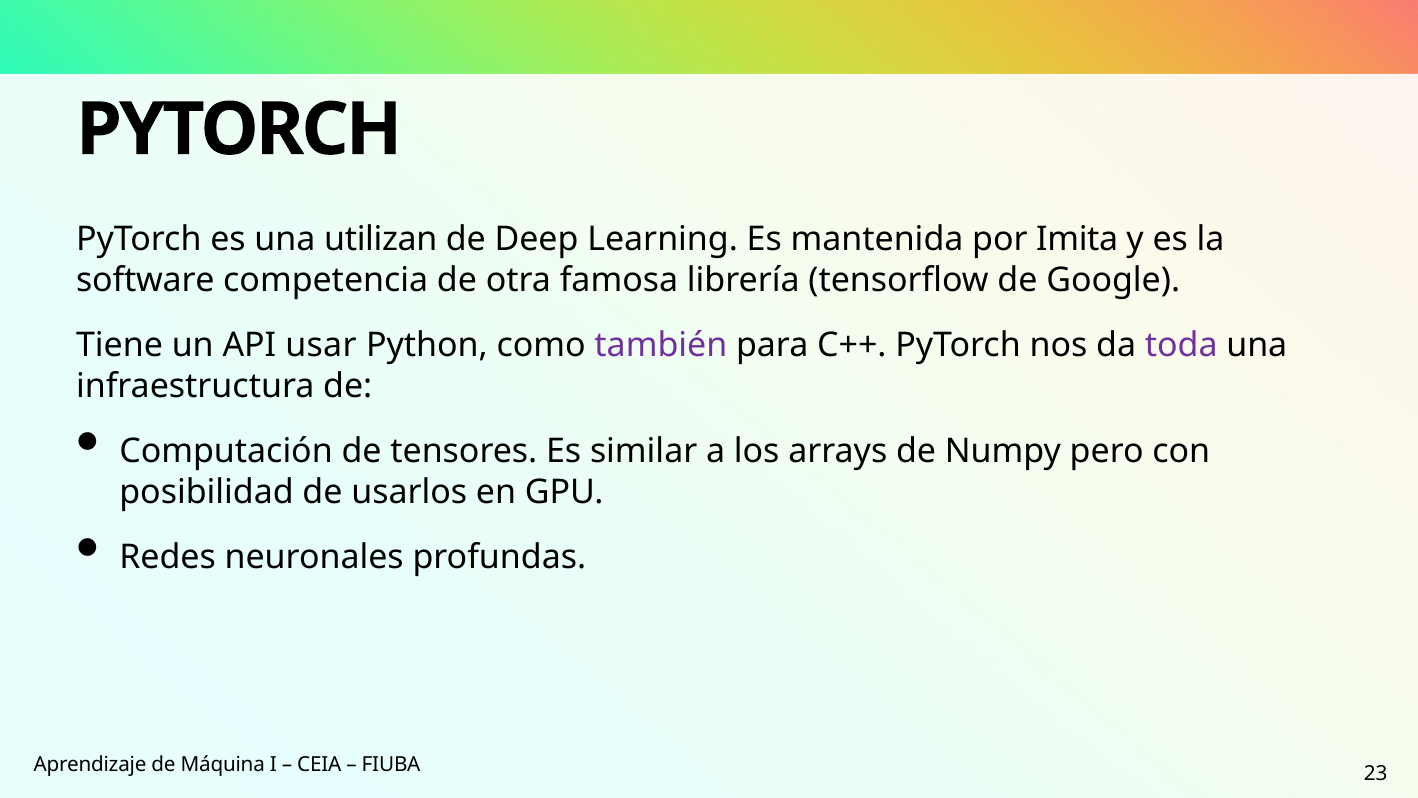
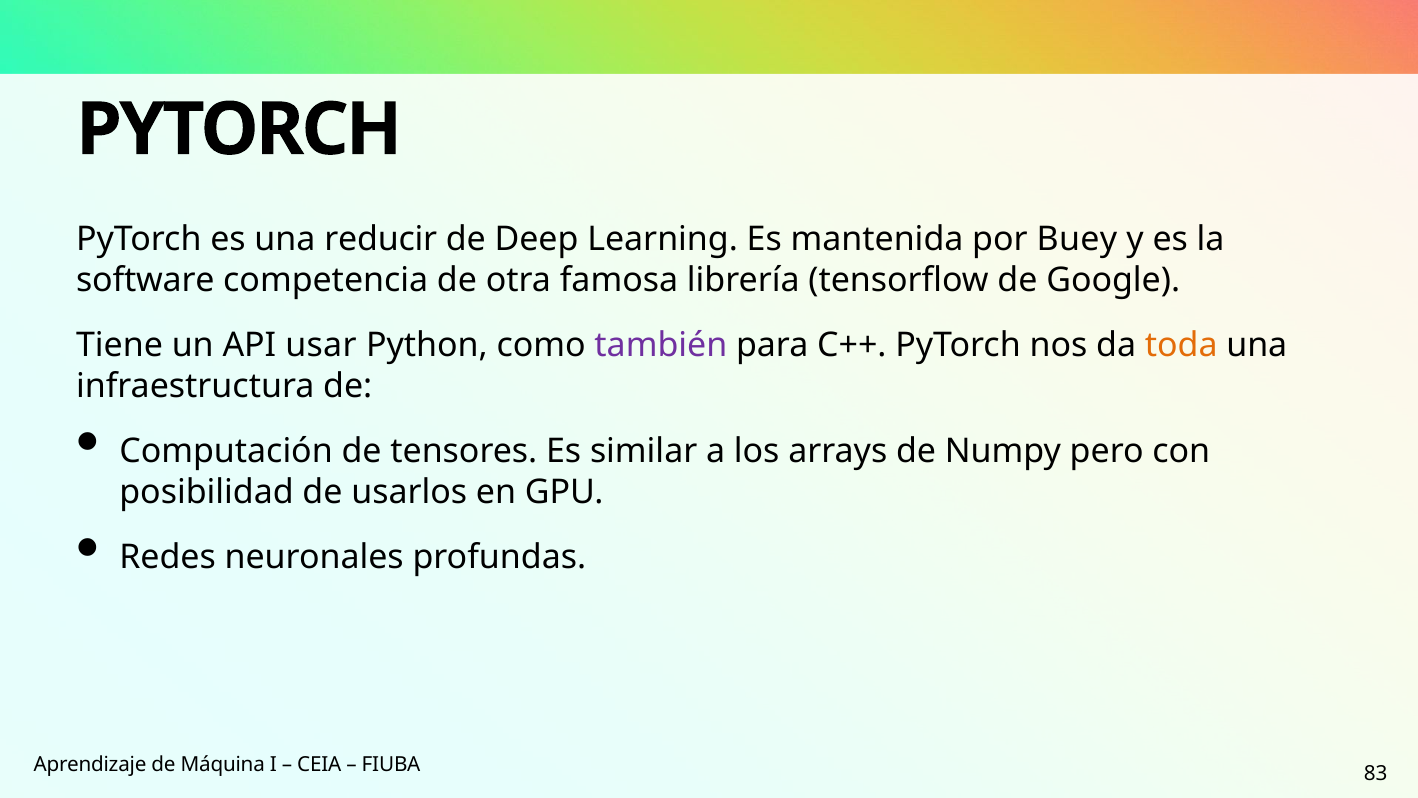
utilizan: utilizan -> reducir (381, 240)
Imita: Imita -> Buey (1077, 240)
toda colour: purple -> orange (1181, 345)
23: 23 -> 83 (1376, 773)
